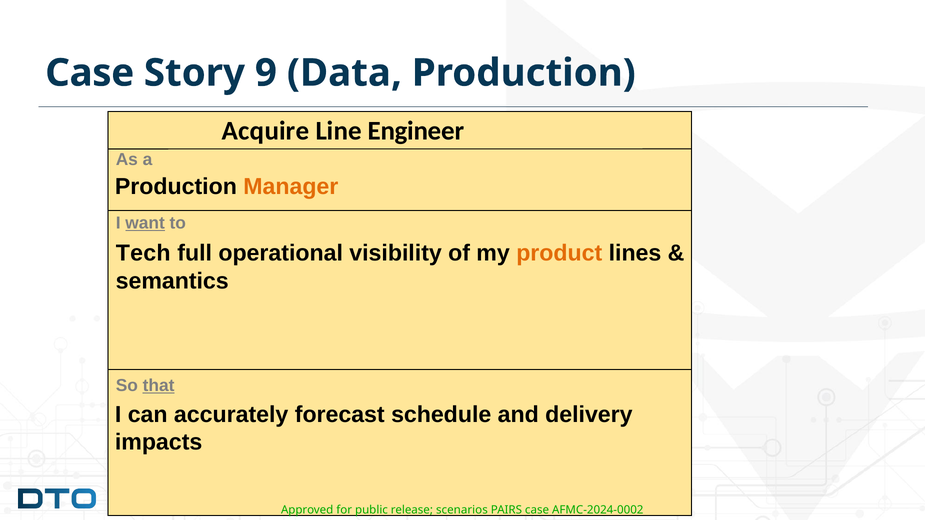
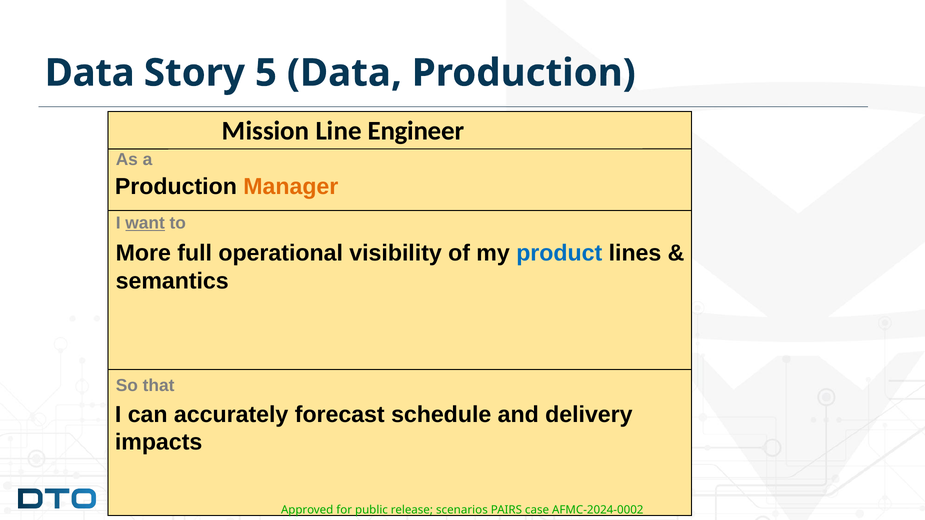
Case: Case -> Data (90, 73)
9: 9 -> 5 (266, 73)
Acquire: Acquire -> Mission (266, 131)
Tech: Tech -> More (143, 253)
product colour: orange -> blue (559, 253)
that underline: present -> none (159, 386)
